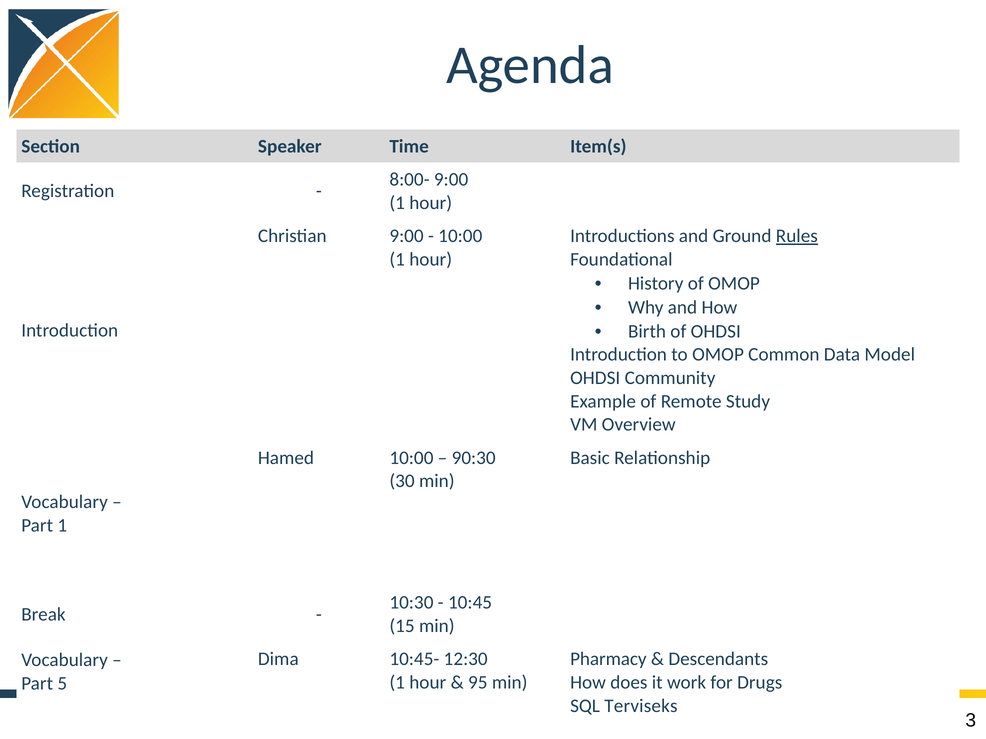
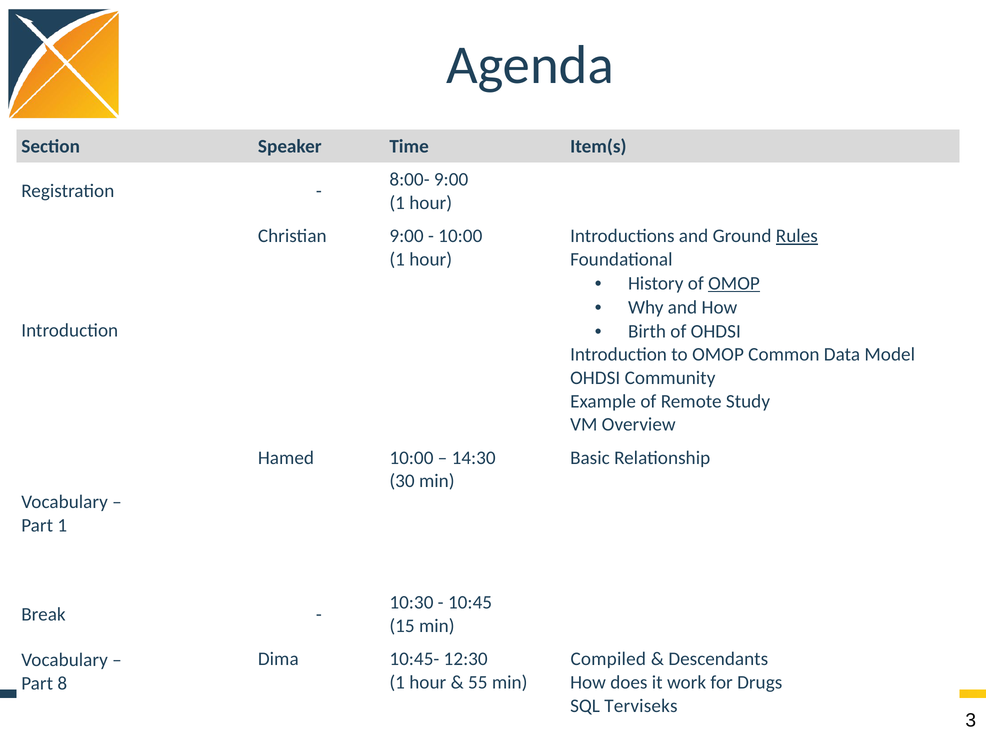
OMOP underline: none -> present (734, 283)
90:30: 90:30 -> 14:30 (474, 458)
Pharmacy: Pharmacy -> Compiled (608, 659)
95: 95 -> 55 (478, 683)
5: 5 -> 8 (62, 684)
